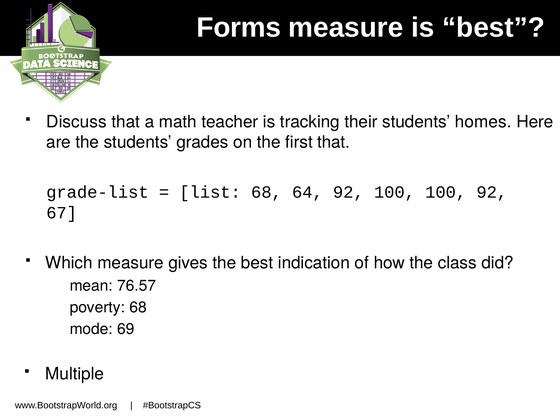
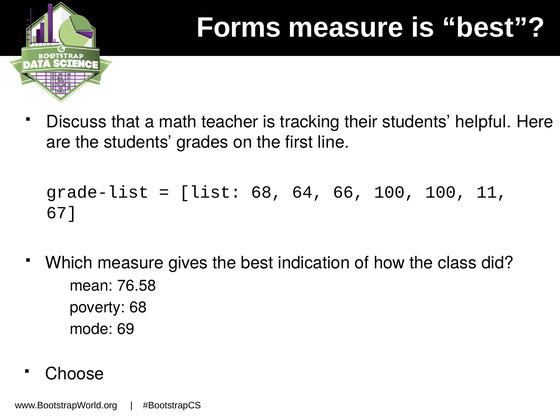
homes: homes -> helpful (483, 122)
first that: that -> line (333, 142)
64 92: 92 -> 66 (348, 192)
100 92: 92 -> 11 (492, 192)
76.57: 76.57 -> 76.58 (137, 286)
Multiple: Multiple -> Choose (75, 374)
